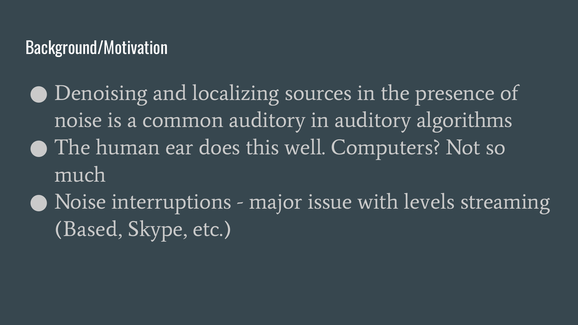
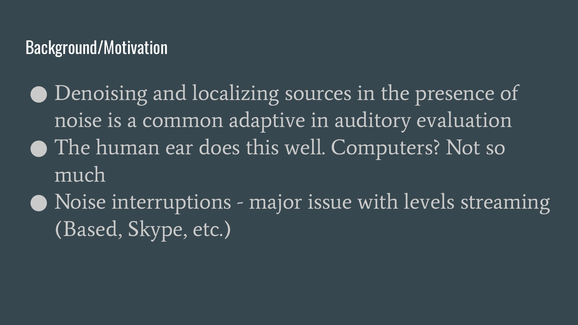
common auditory: auditory -> adaptive (267, 120)
algorithms: algorithms -> evaluation (464, 120)
